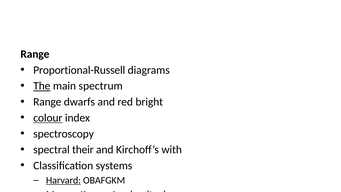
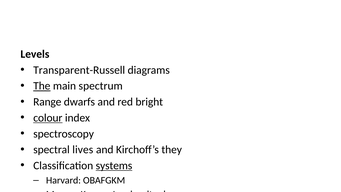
Range: Range -> Levels (35, 54)
Proportional-Russell: Proportional-Russell -> Transparent-Russell (79, 70)
their: their -> lives (83, 150)
with: with -> they (172, 150)
systems underline: none -> present (114, 165)
Harvard underline: present -> none (63, 180)
